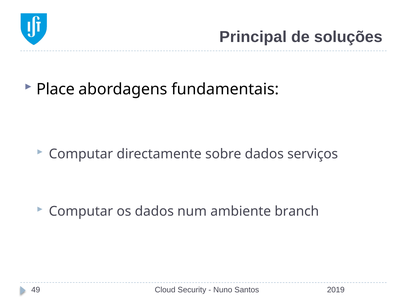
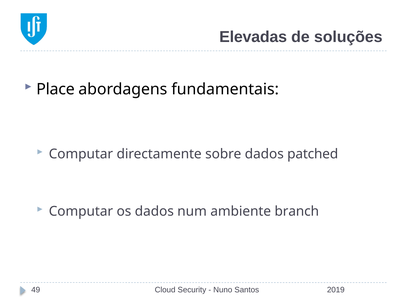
Principal: Principal -> Elevadas (253, 37)
serviços: serviços -> patched (313, 154)
